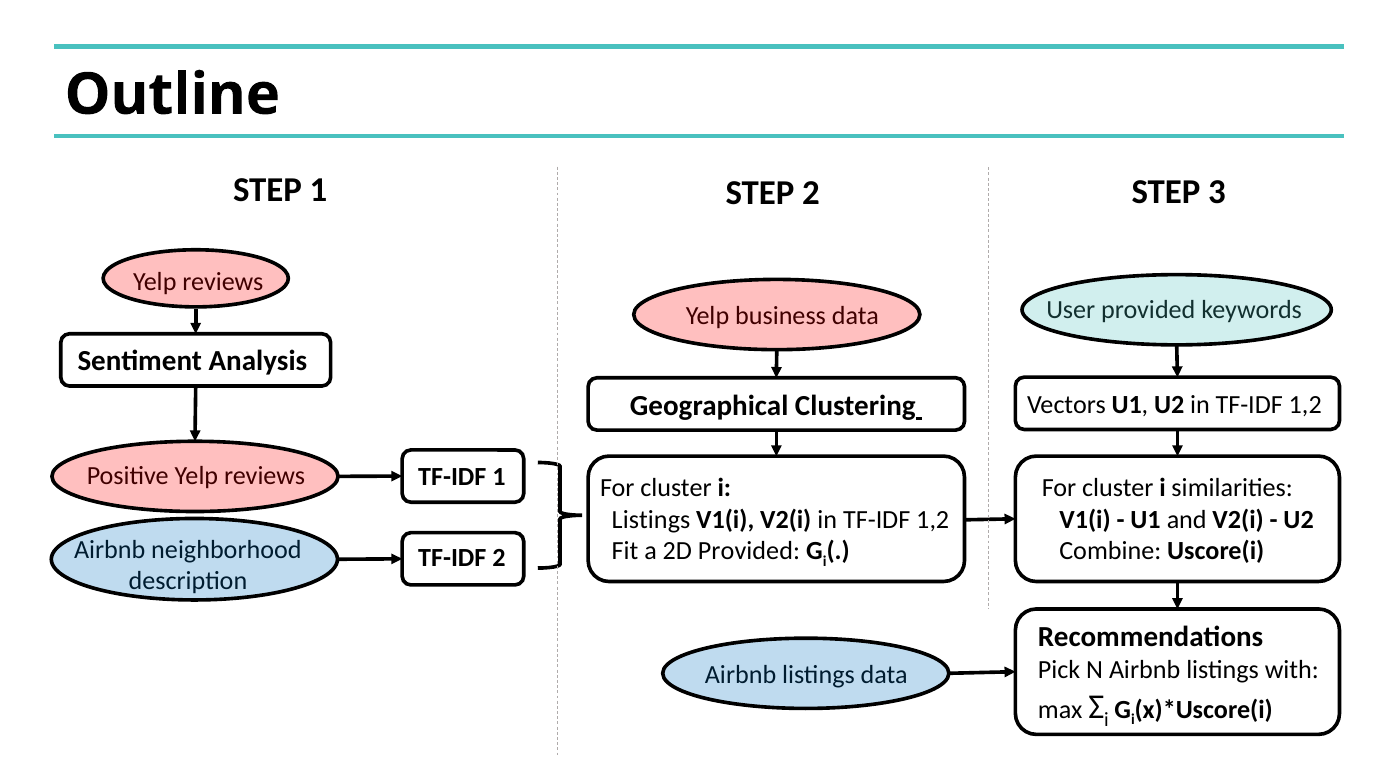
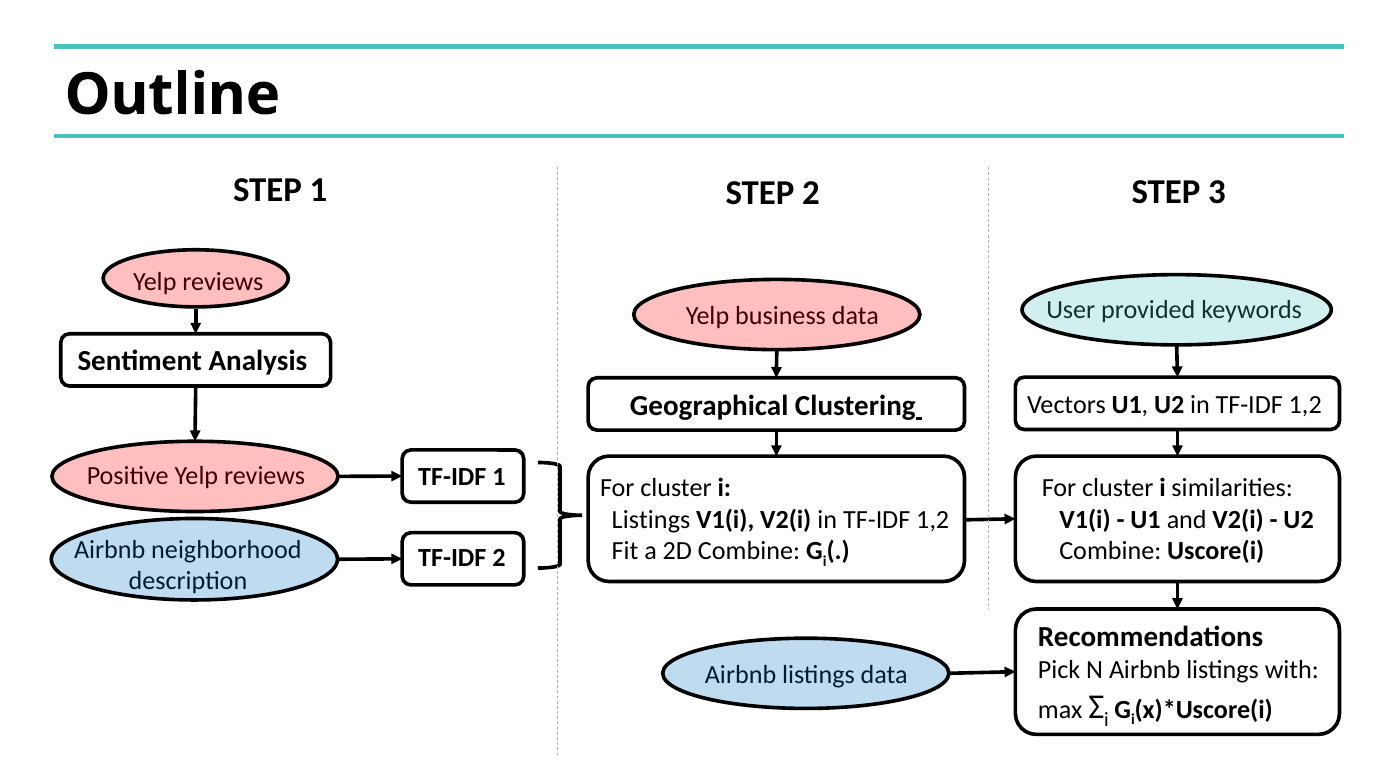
2D Provided: Provided -> Combine (749, 551)
